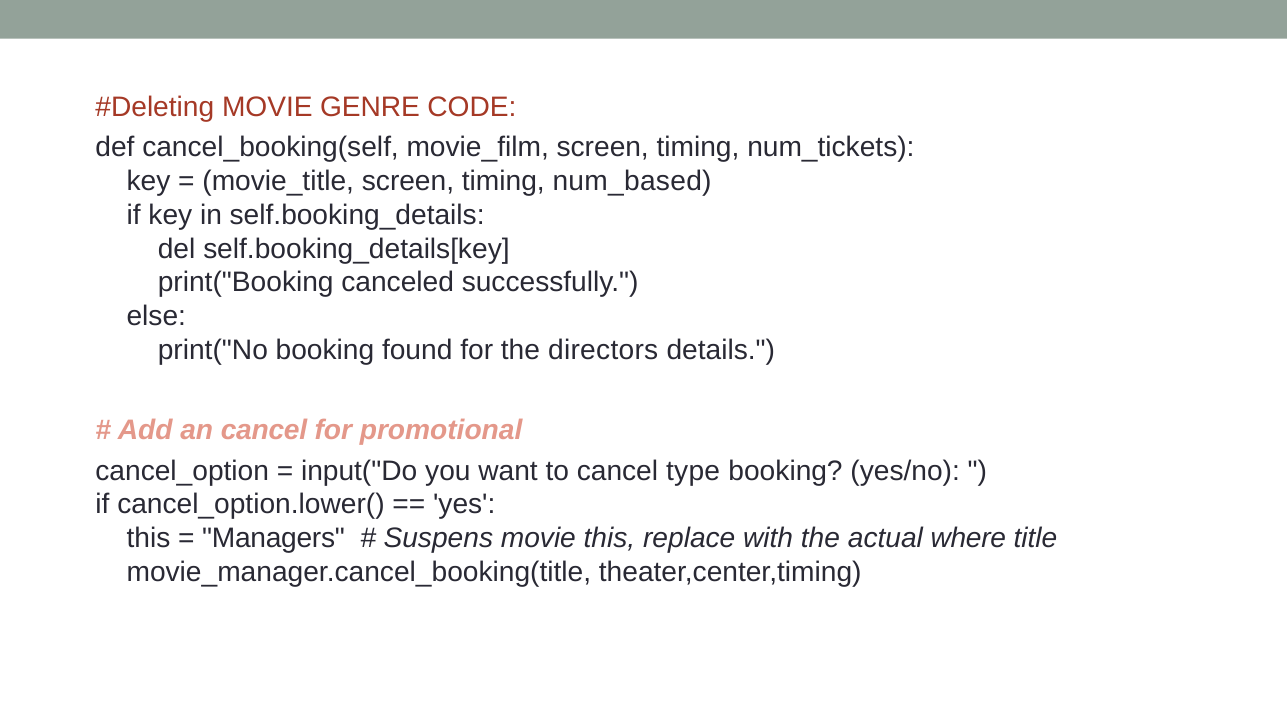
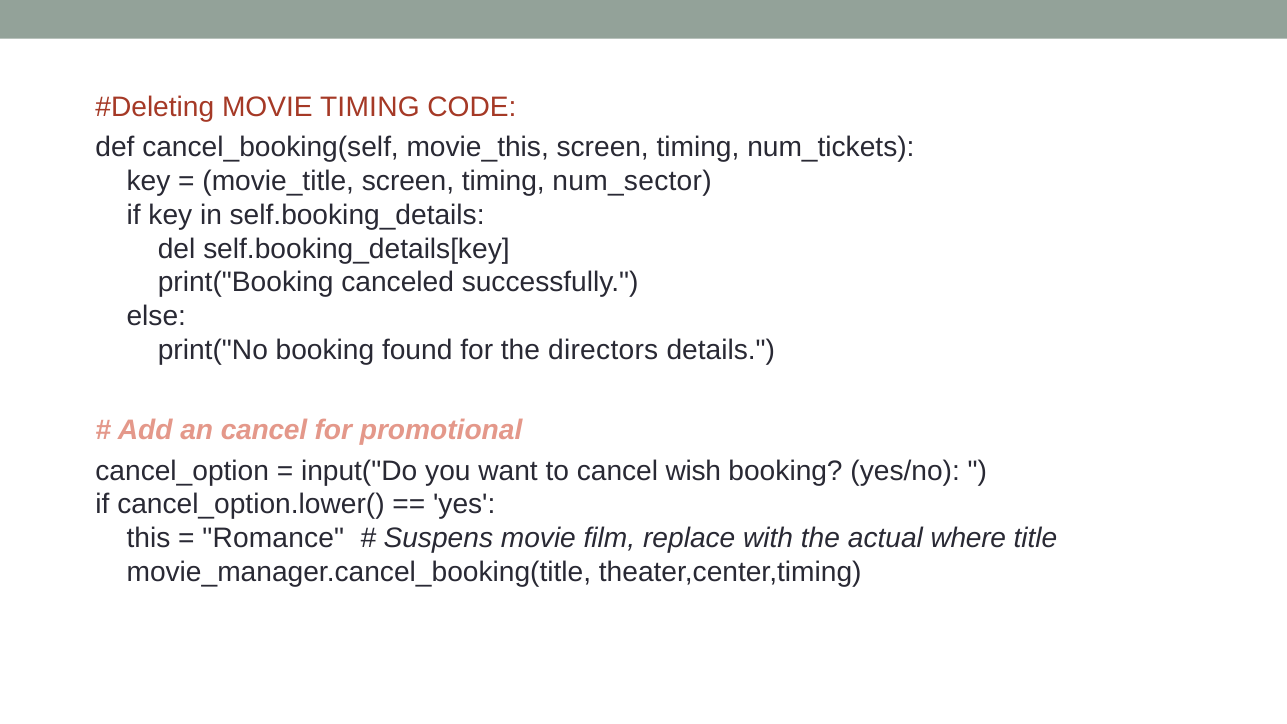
MOVIE GENRE: GENRE -> TIMING (370, 107)
movie_film: movie_film -> movie_this (478, 147)
num_based: num_based -> num_sector (632, 181)
type: type -> wish (693, 471)
Managers: Managers -> Romance (273, 538)
movie this: this -> film (609, 538)
